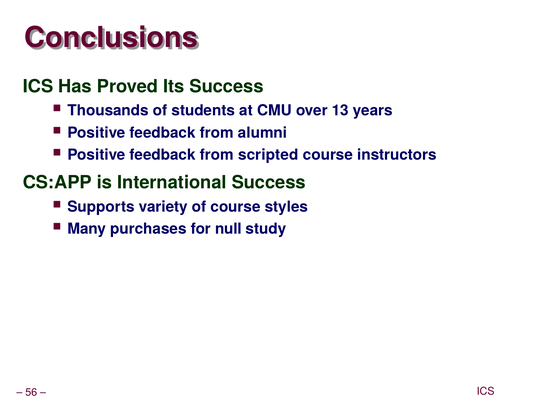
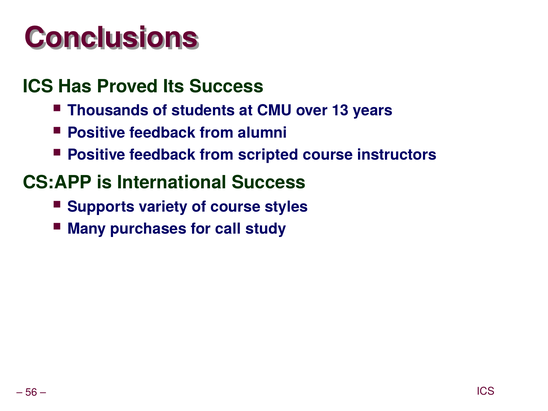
null: null -> call (228, 229)
